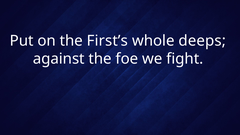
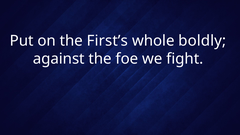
deeps: deeps -> boldly (202, 41)
